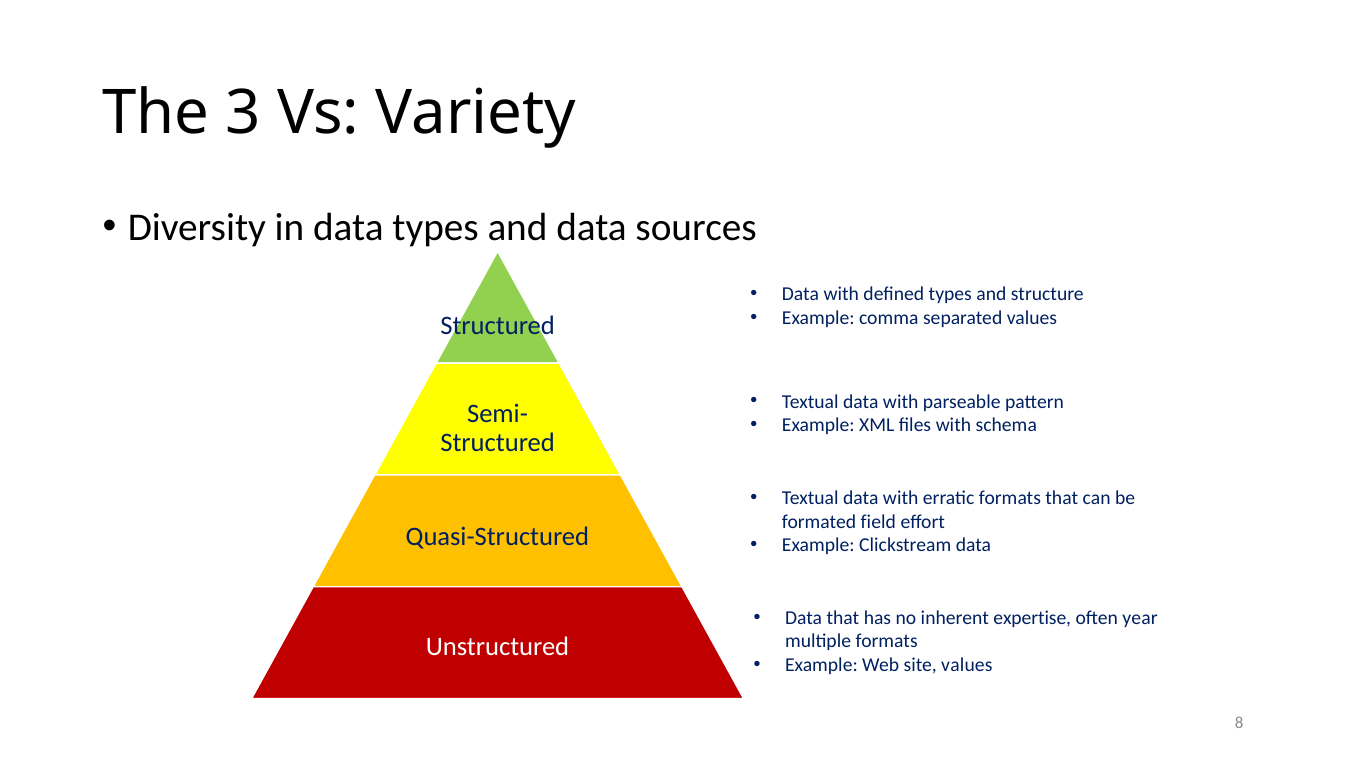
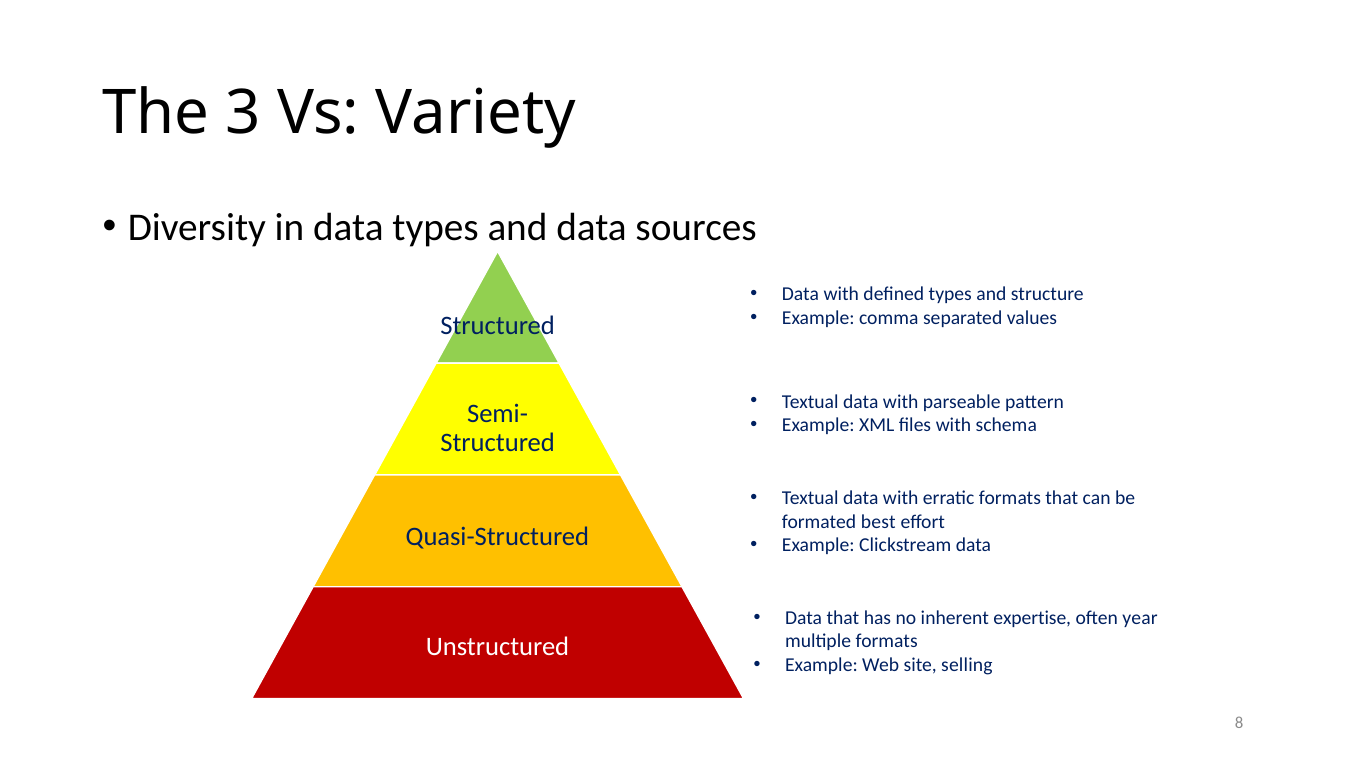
field: field -> best (878, 522)
site values: values -> selling (967, 665)
